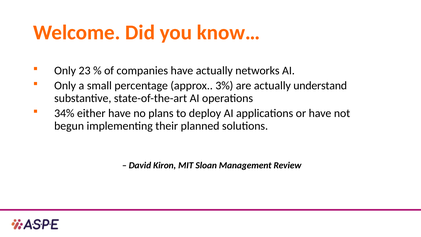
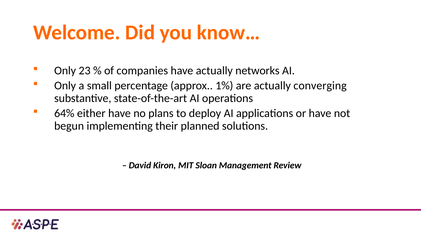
3%: 3% -> 1% (224, 86)
understand: understand -> converging (320, 86)
34%: 34% -> 64% (64, 113)
